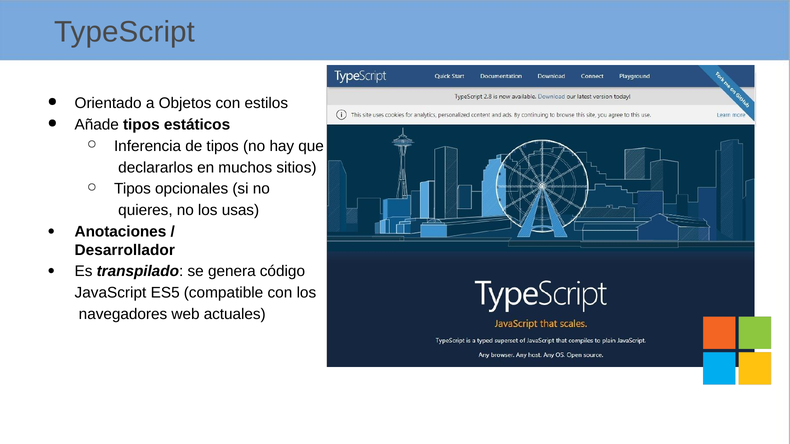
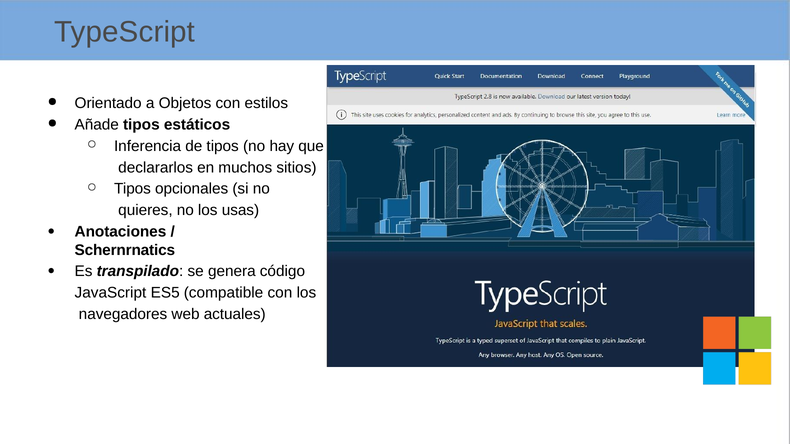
Desarrollador: Desarrollador -> Schernrnatics (125, 250)
